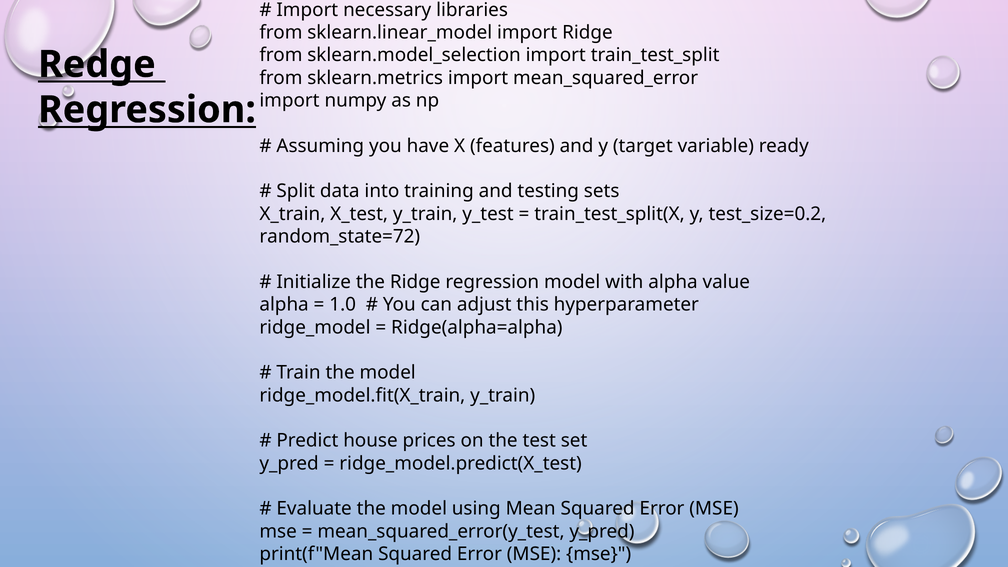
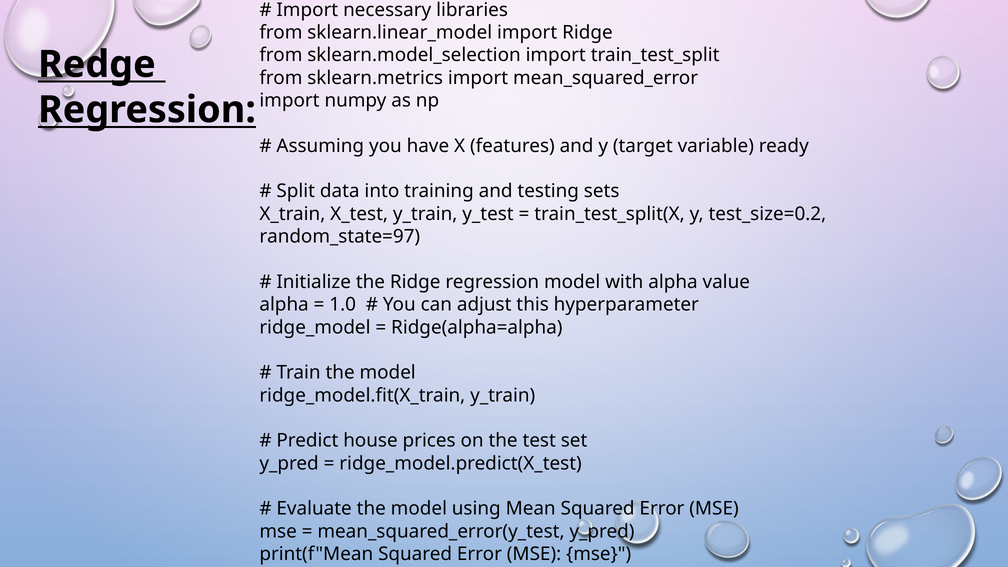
random_state=72: random_state=72 -> random_state=97 (340, 237)
